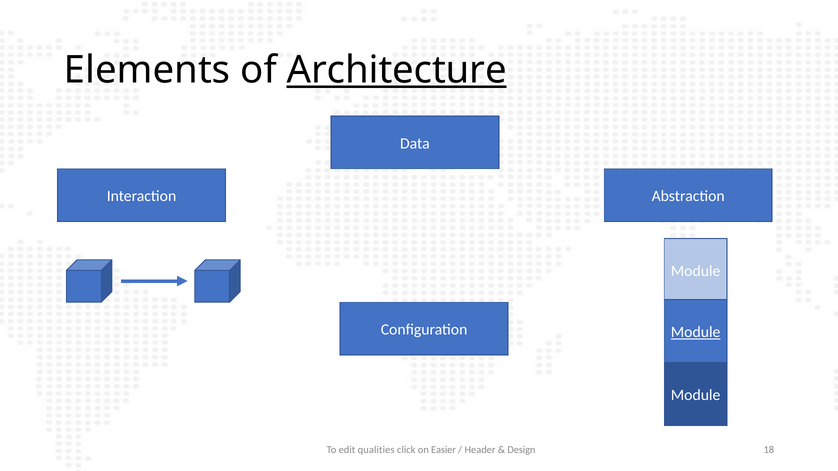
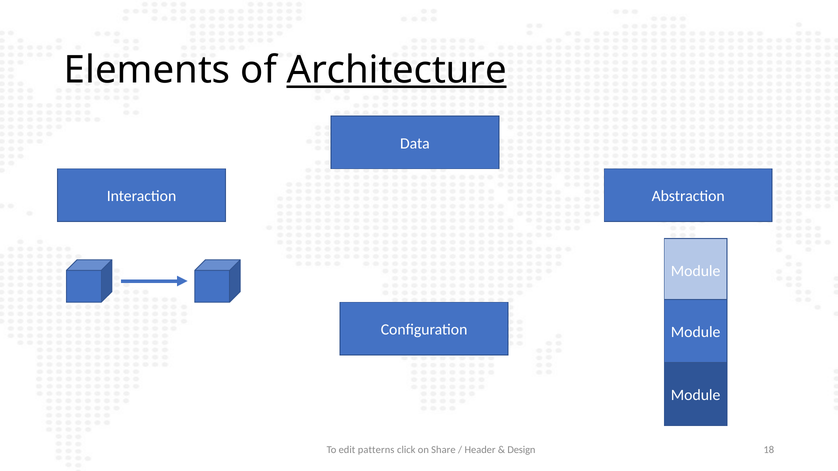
Module underline: present -> none (696, 332)
qualities: qualities -> patterns (376, 450)
Easier: Easier -> Share (443, 450)
